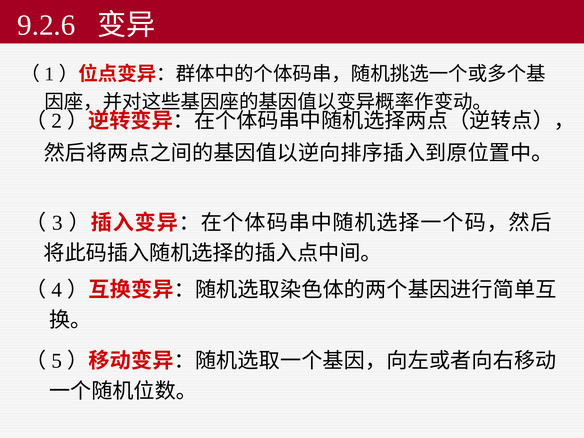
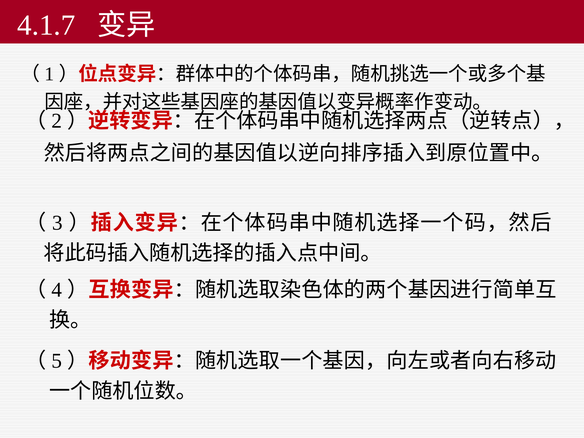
9.2.6: 9.2.6 -> 4.1.7 (46, 25)
